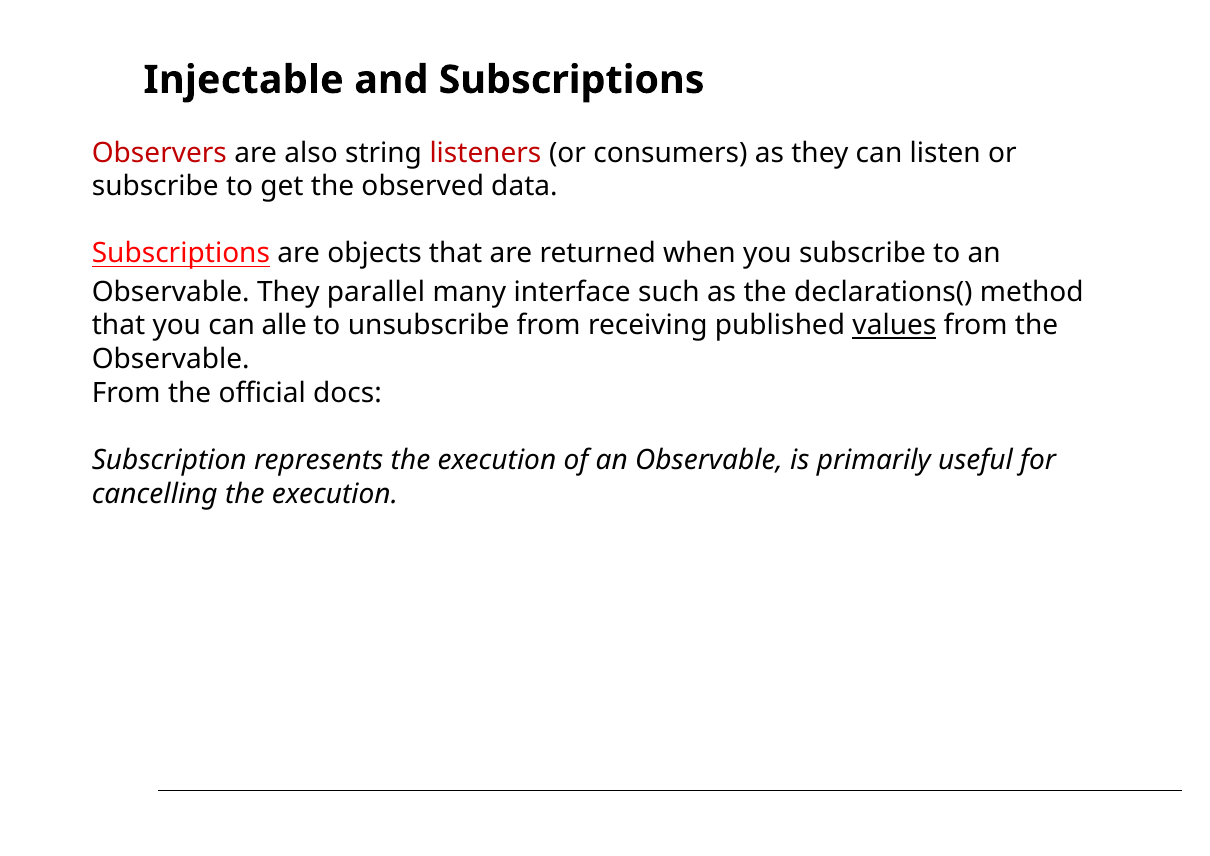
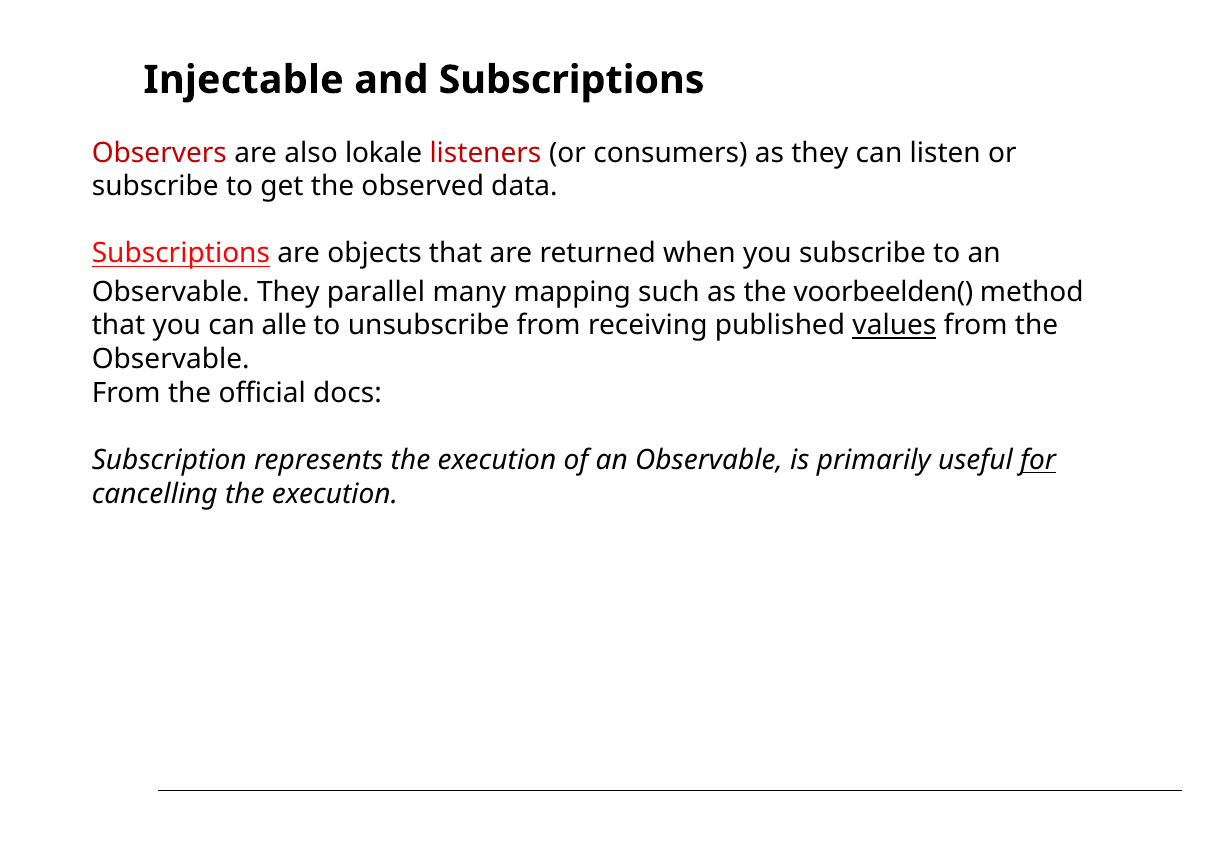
string: string -> lokale (384, 153)
interface: interface -> mapping (572, 292)
declarations(: declarations( -> voorbeelden( (884, 292)
for underline: none -> present (1038, 460)
